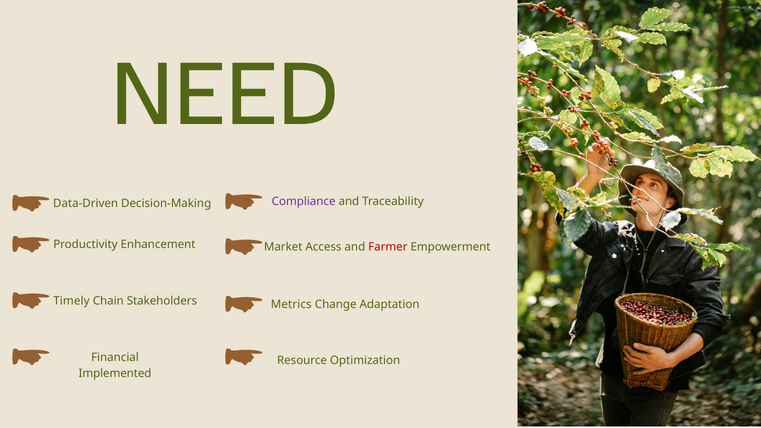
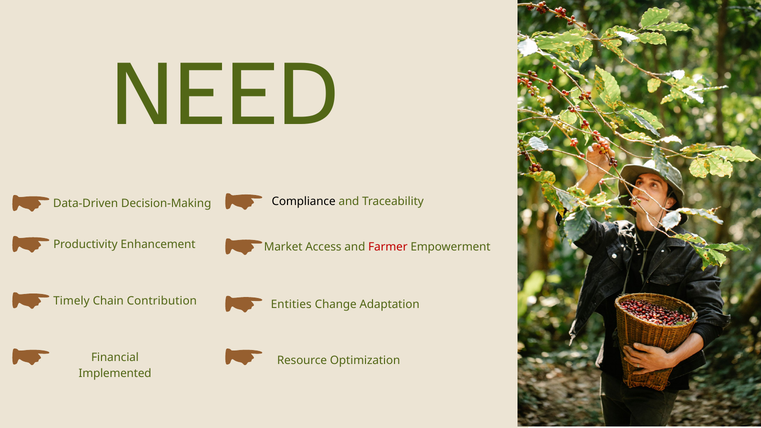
Compliance colour: purple -> black (304, 202)
Stakeholders: Stakeholders -> Contribution (162, 301)
Metrics: Metrics -> Entities (291, 304)
